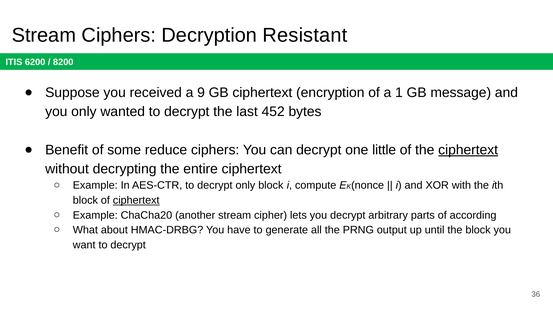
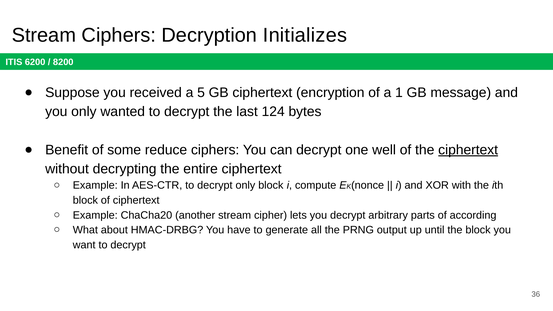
Resistant: Resistant -> Initializes (305, 35)
9: 9 -> 5 (201, 93)
452: 452 -> 124 (273, 112)
little: little -> well (384, 150)
ciphertext underline: present -> none (136, 200)
